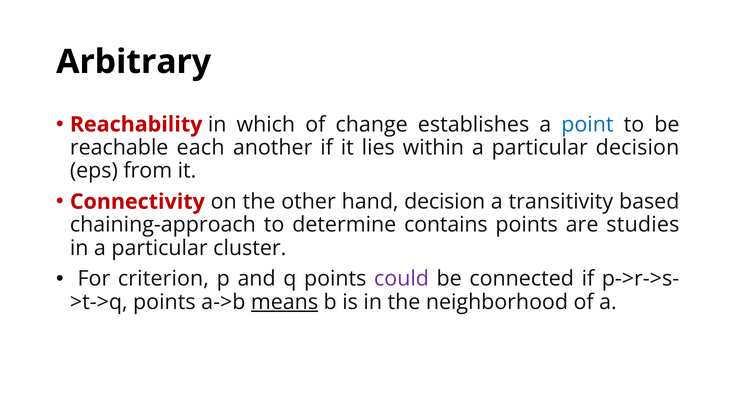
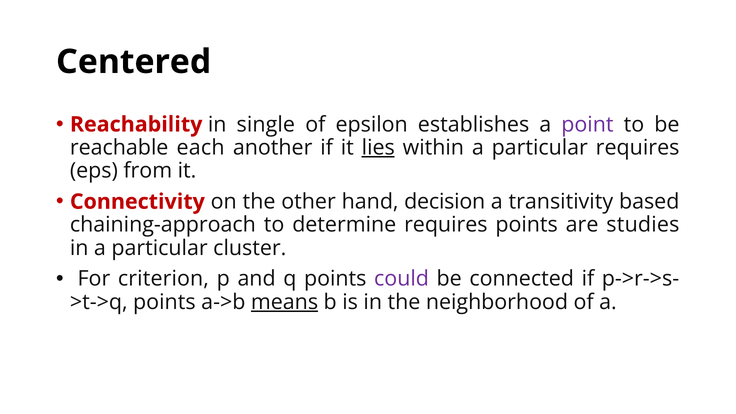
Arbitrary: Arbitrary -> Centered (134, 62)
which: which -> single (266, 124)
change: change -> epsilon (372, 124)
point colour: blue -> purple (587, 124)
lies underline: none -> present (378, 148)
particular decision: decision -> requires (638, 148)
determine contains: contains -> requires (446, 225)
